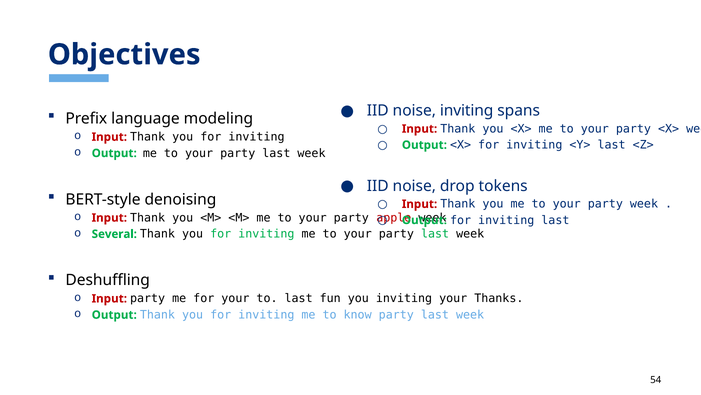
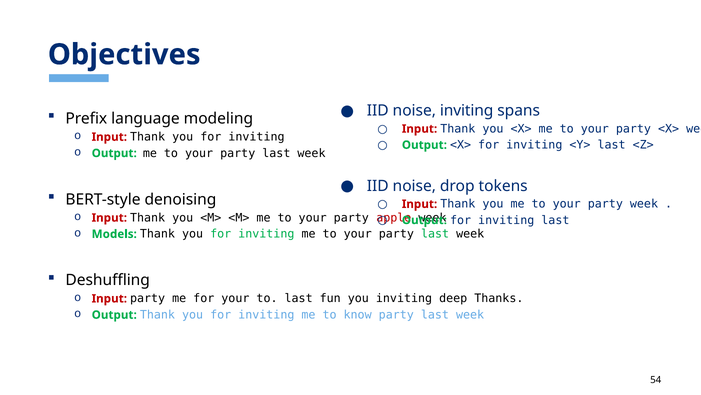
Several: Several -> Models (114, 234)
inviting your: your -> deep (453, 298)
